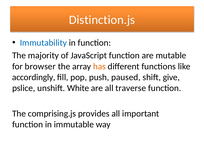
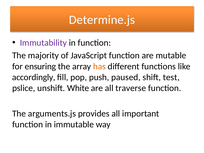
Distinction.js: Distinction.js -> Determine.js (102, 20)
Immutability colour: blue -> purple (43, 43)
browser: browser -> ensuring (40, 66)
give: give -> test (171, 77)
comprising.js: comprising.js -> arguments.js (52, 114)
